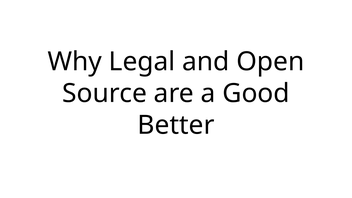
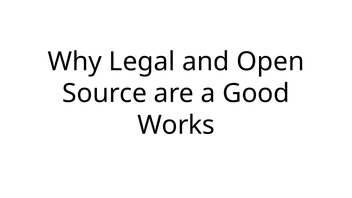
Better: Better -> Works (176, 125)
